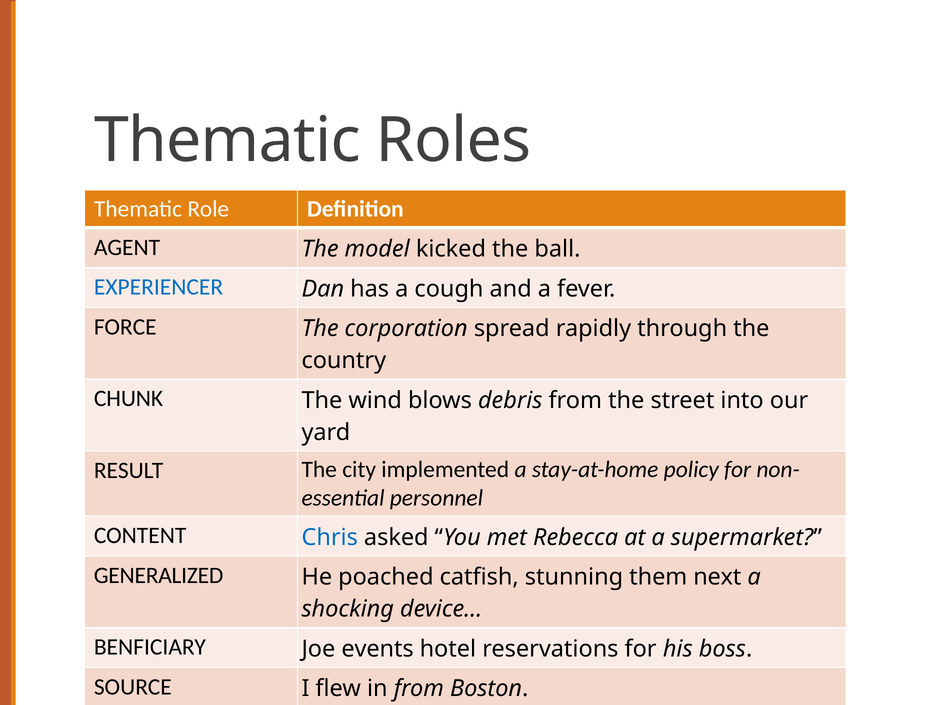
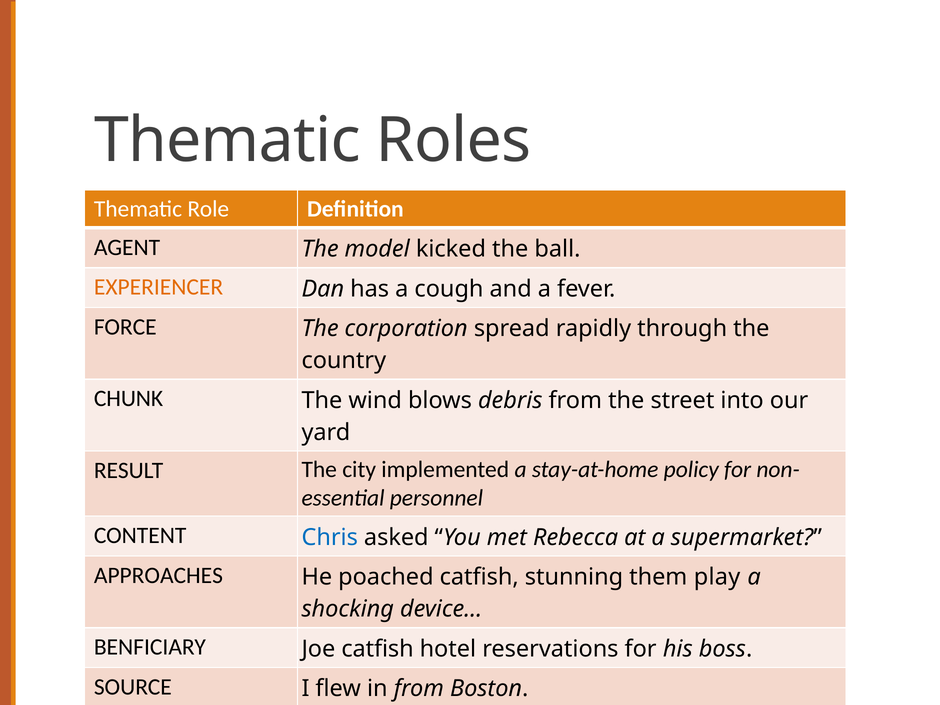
EXPERIENCER colour: blue -> orange (159, 287)
GENERALIZED: GENERALIZED -> APPROACHES (158, 575)
next: next -> play (717, 577)
Joe events: events -> catfish (378, 649)
